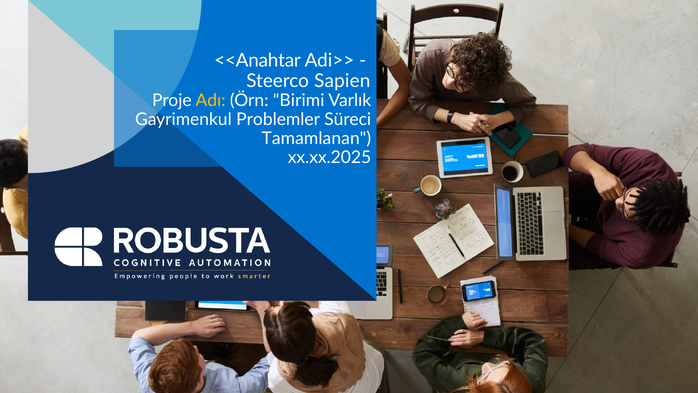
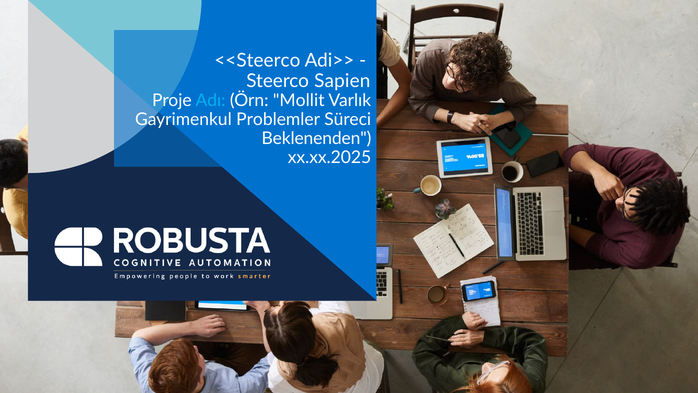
<<Anahtar: <<Anahtar -> <<Steerco (257, 61)
Adı colour: yellow -> light blue (211, 101)
Birimi: Birimi -> Mollit (299, 101)
Tamamlanan: Tamamlanan -> Beklenenden (316, 138)
